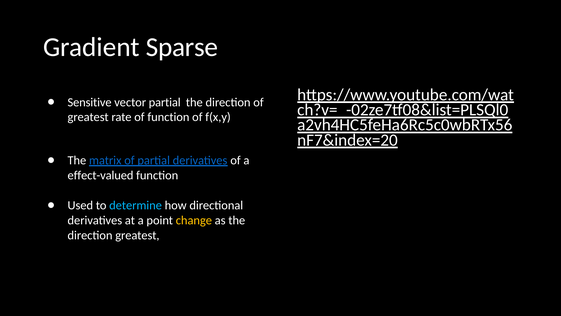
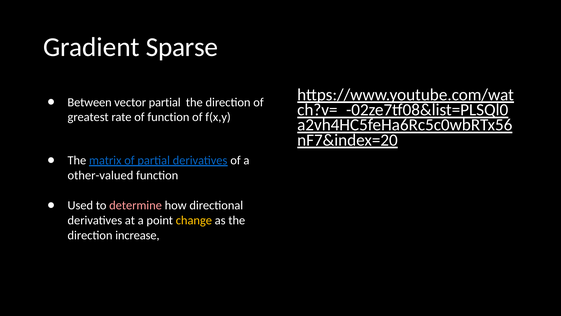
Sensitive: Sensitive -> Between (90, 102)
effect-valued: effect-valued -> other-valued (100, 175)
determine colour: light blue -> pink (136, 205)
direction greatest: greatest -> increase (137, 235)
